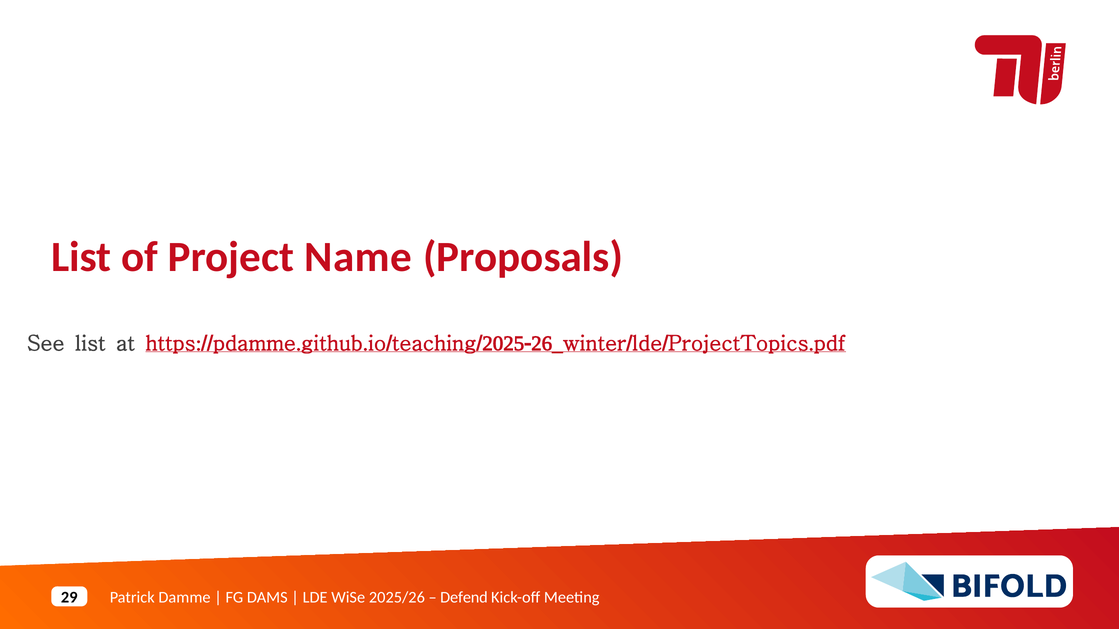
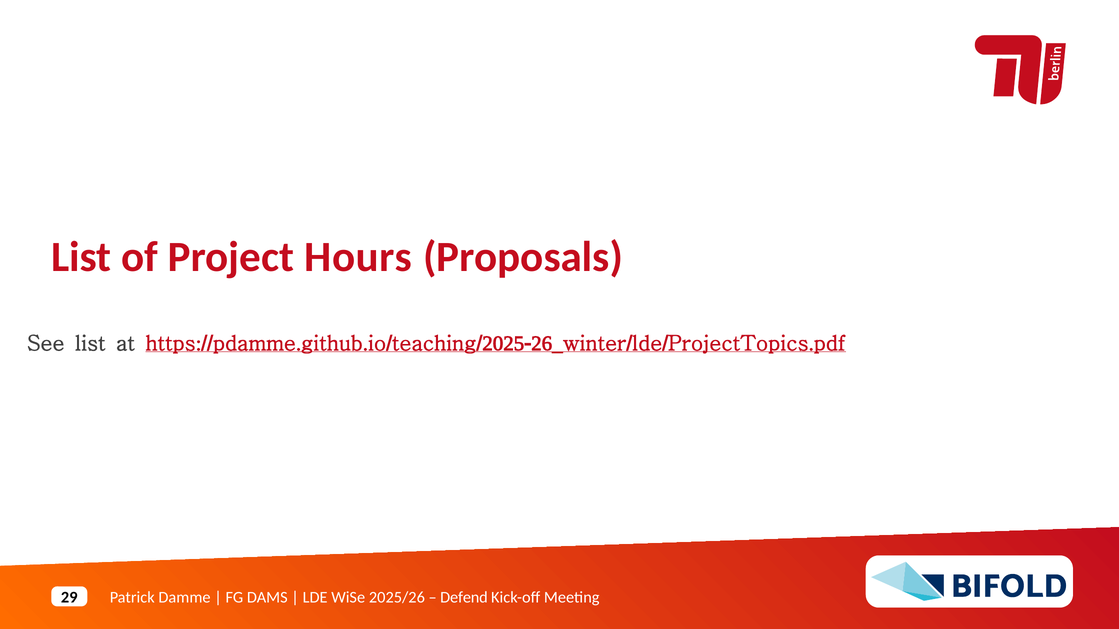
Name: Name -> Hours (358, 257)
